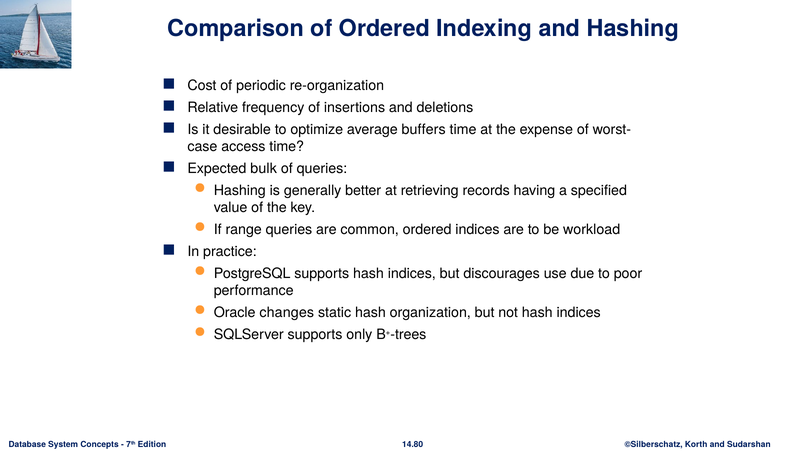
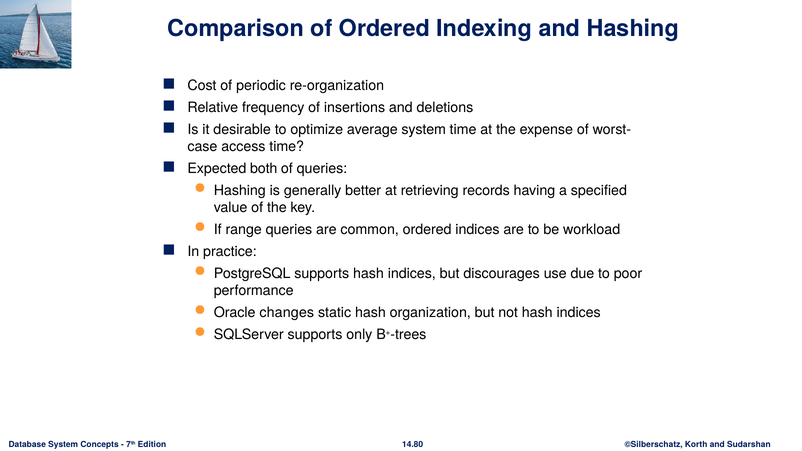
average buffers: buffers -> system (424, 129)
bulk: bulk -> both (264, 169)
